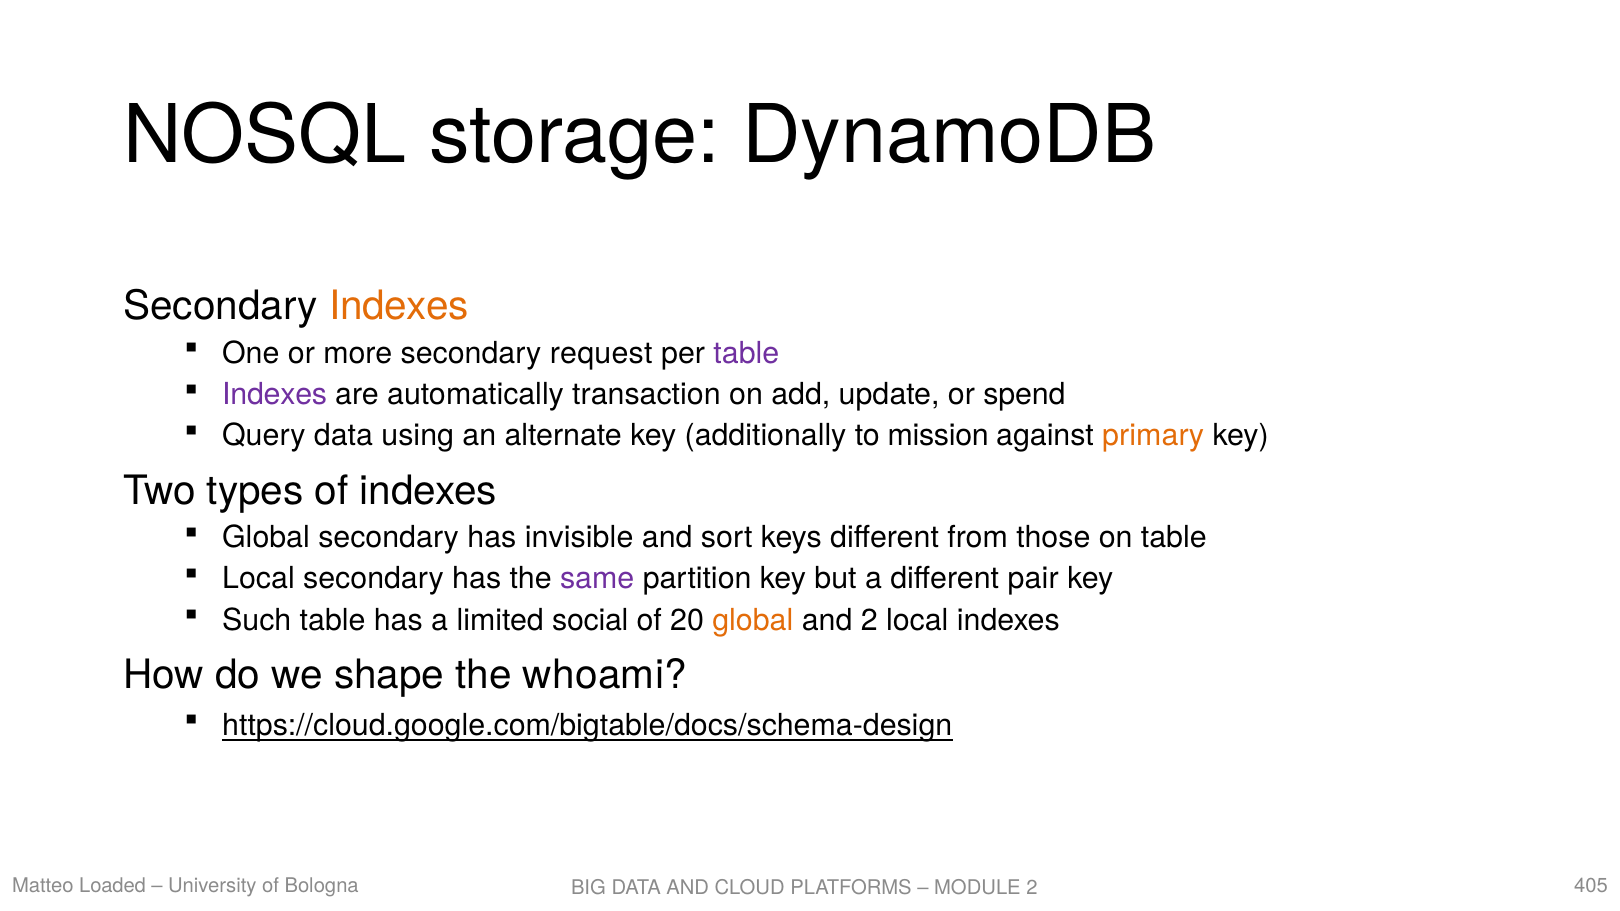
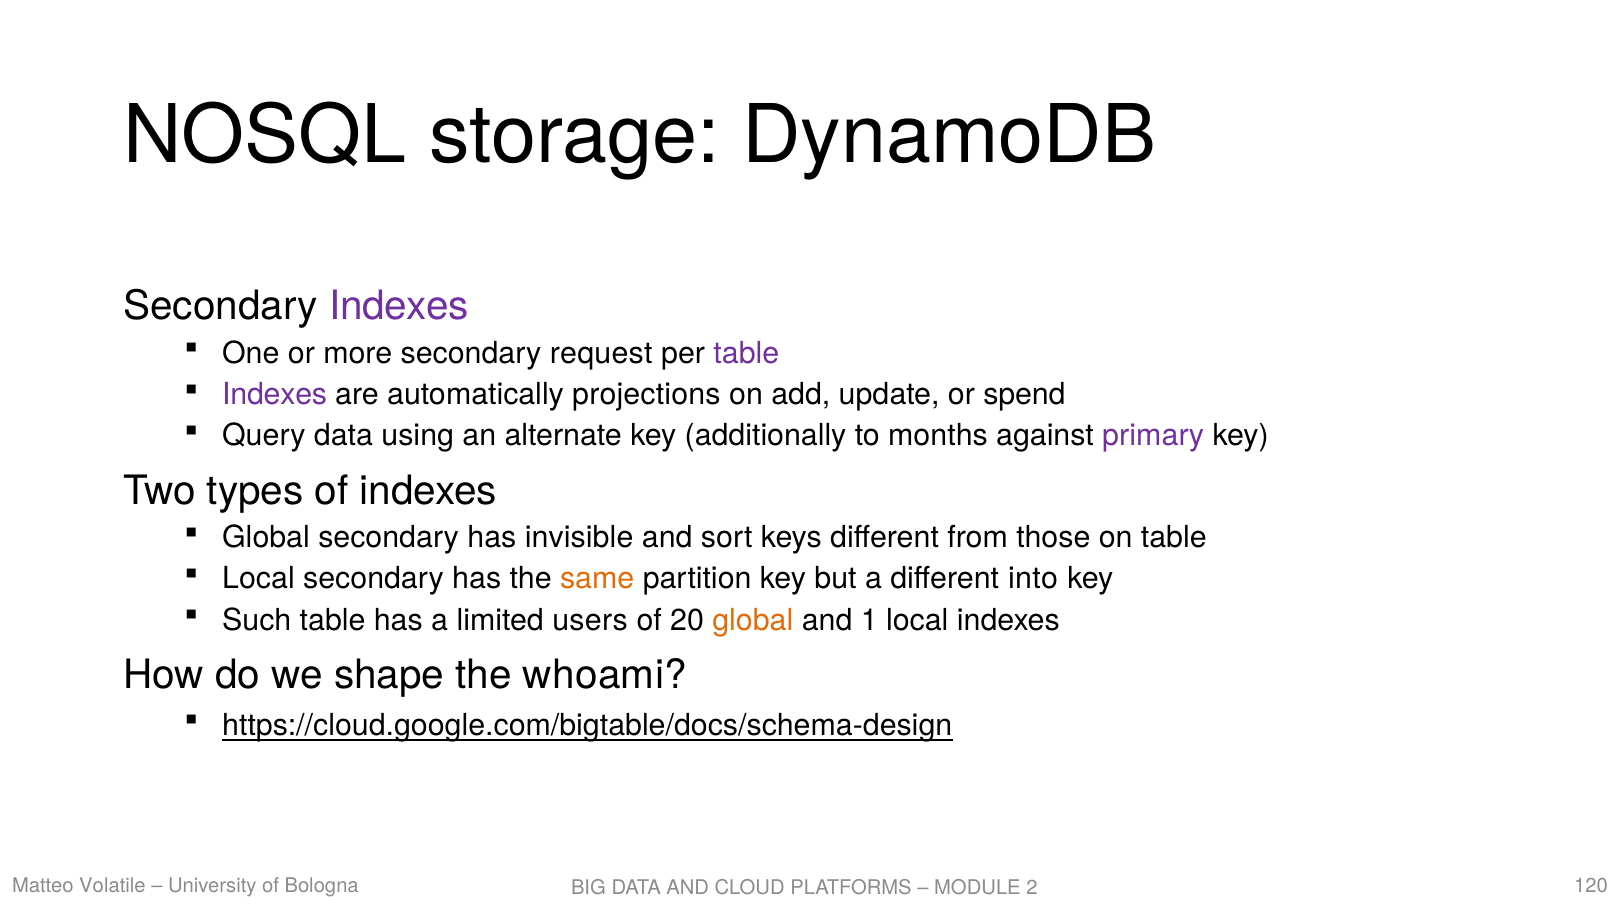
Indexes colour: orange -> purple (399, 307)
transaction: transaction -> projections (646, 395)
mission: mission -> months (938, 436)
primary colour: orange -> purple (1153, 436)
same colour: purple -> orange (597, 579)
pair: pair -> into (1033, 579)
social: social -> users (590, 620)
and 2: 2 -> 1 (869, 620)
Loaded: Loaded -> Volatile (112, 886)
405: 405 -> 120 (1591, 886)
